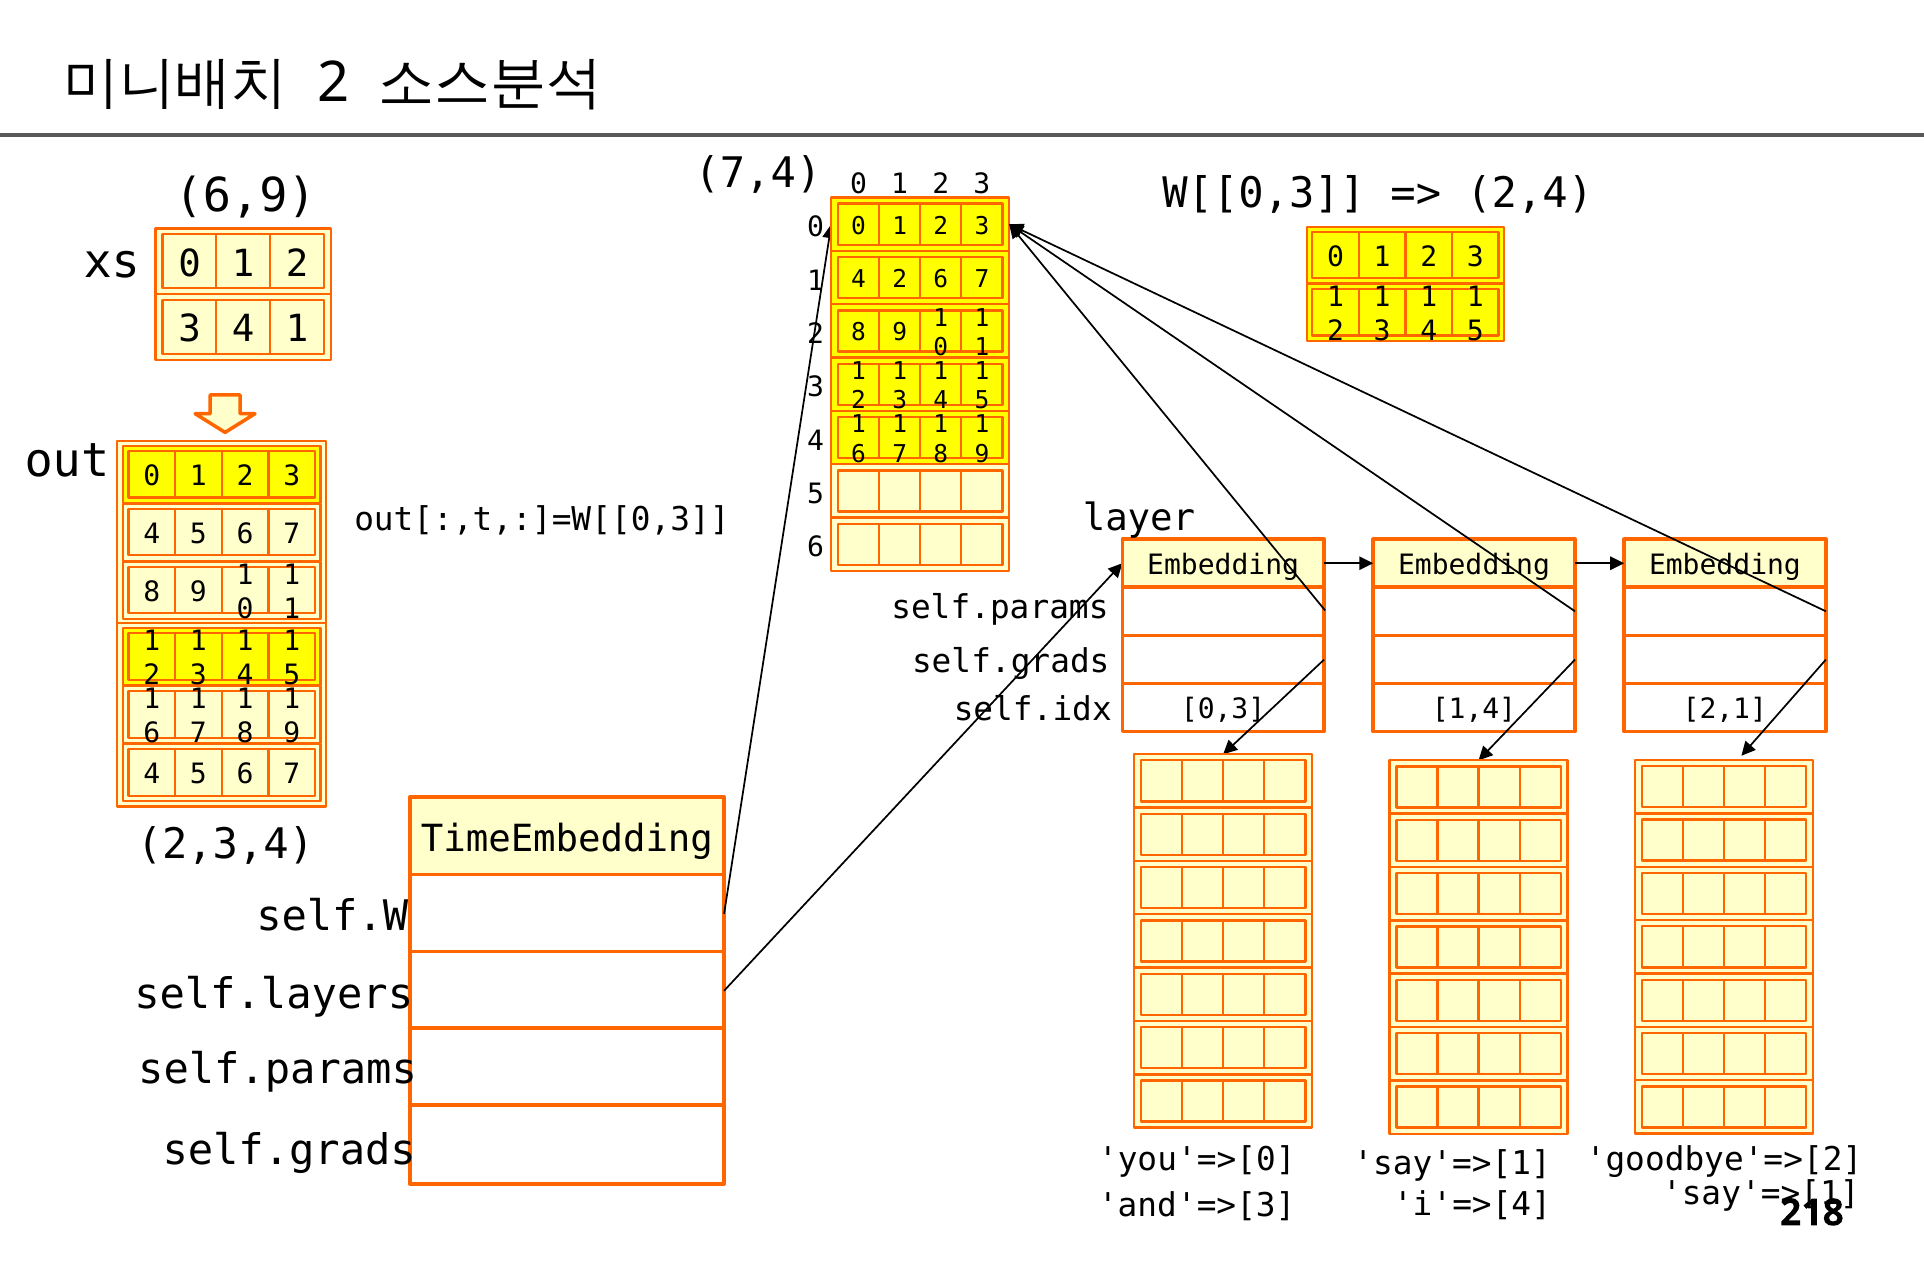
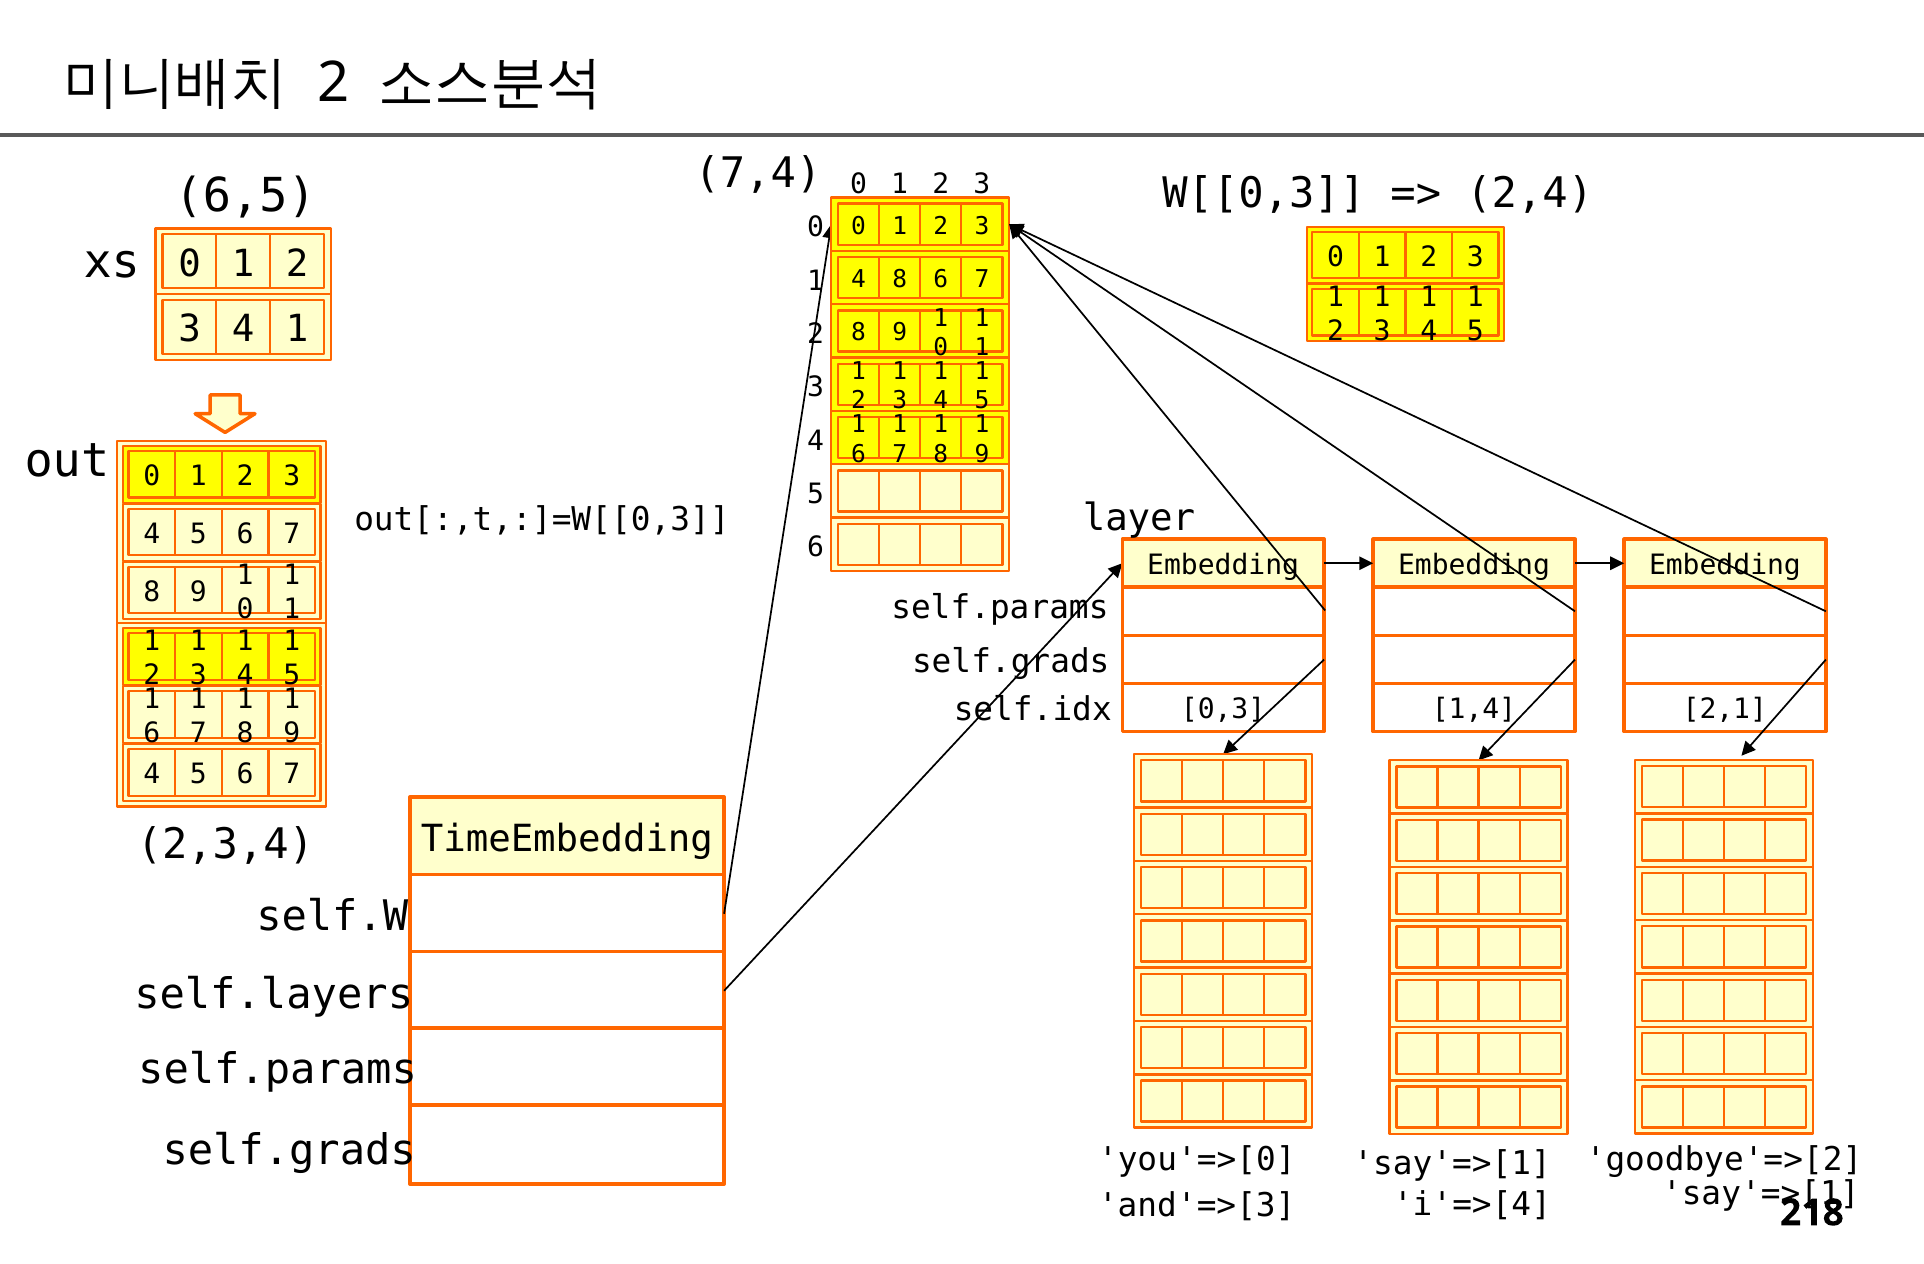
6,9: 6,9 -> 6,5 (245, 196)
4 2: 2 -> 8 (900, 279)
